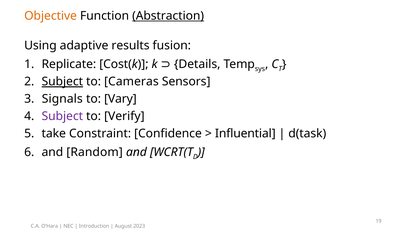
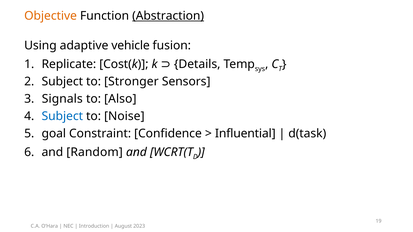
results: results -> vehicle (131, 45)
Subject underline: present -> none (62, 82)
Cameras: Cameras -> Stronger (131, 82)
Vary: Vary -> Also (120, 99)
Subject colour: purple -> blue (62, 116)
Verify: Verify -> Noise (124, 116)
take: take -> goal (54, 134)
